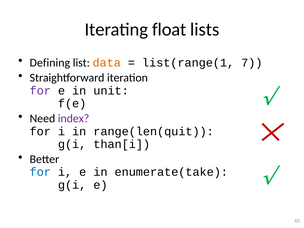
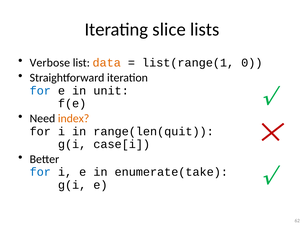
float: float -> slice (169, 29)
Defining: Defining -> Verbose (50, 63)
7: 7 -> 0 (252, 63)
for colour: purple -> blue (40, 91)
index colour: purple -> orange (74, 119)
than[i: than[i -> case[i (122, 144)
